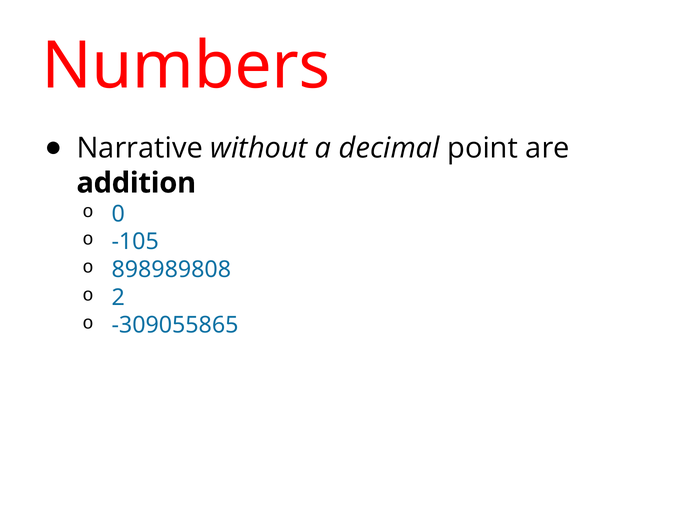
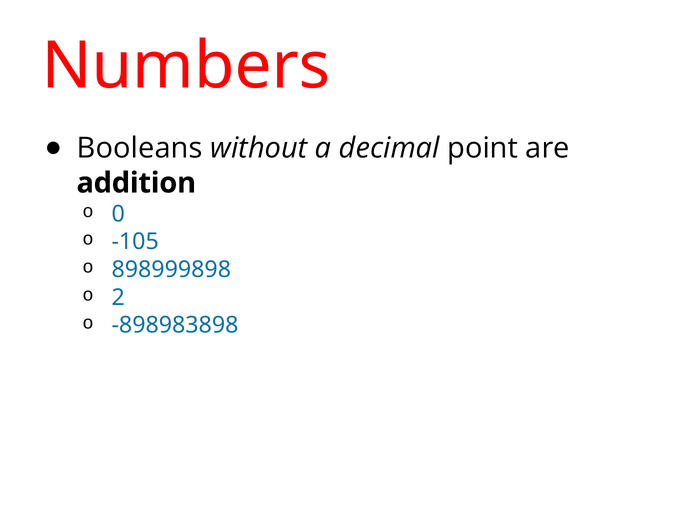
Narrative: Narrative -> Booleans (140, 148)
898989808: 898989808 -> 898999898 (171, 270)
-309055865: -309055865 -> -898983898 (175, 326)
